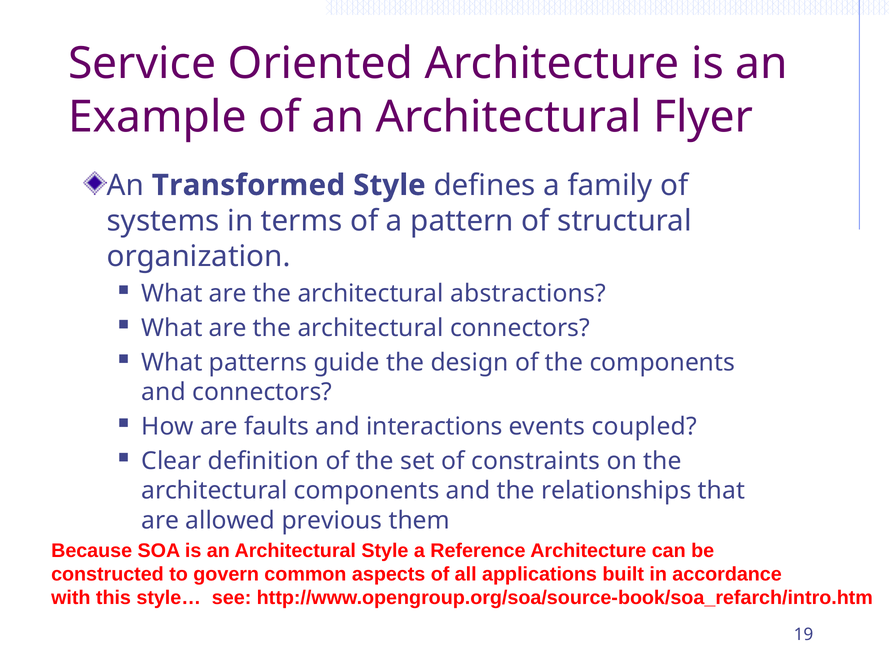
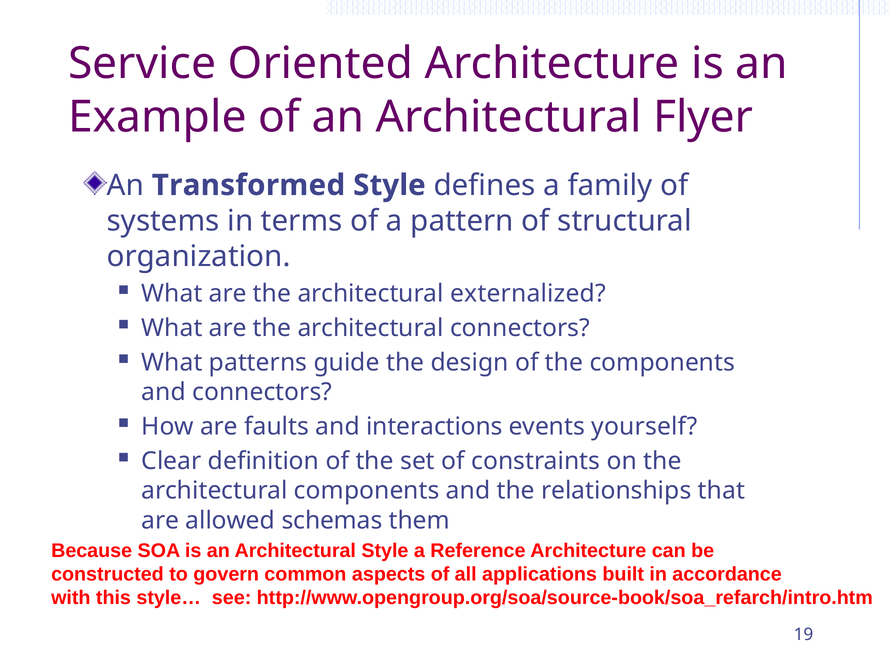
abstractions: abstractions -> externalized (528, 294)
coupled: coupled -> yourself (644, 427)
previous: previous -> schemas (332, 521)
